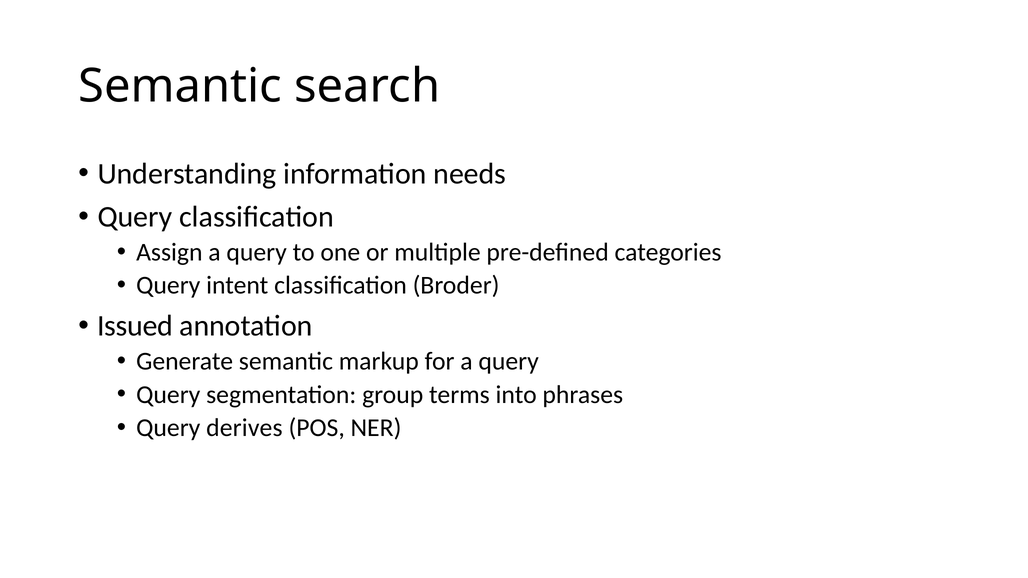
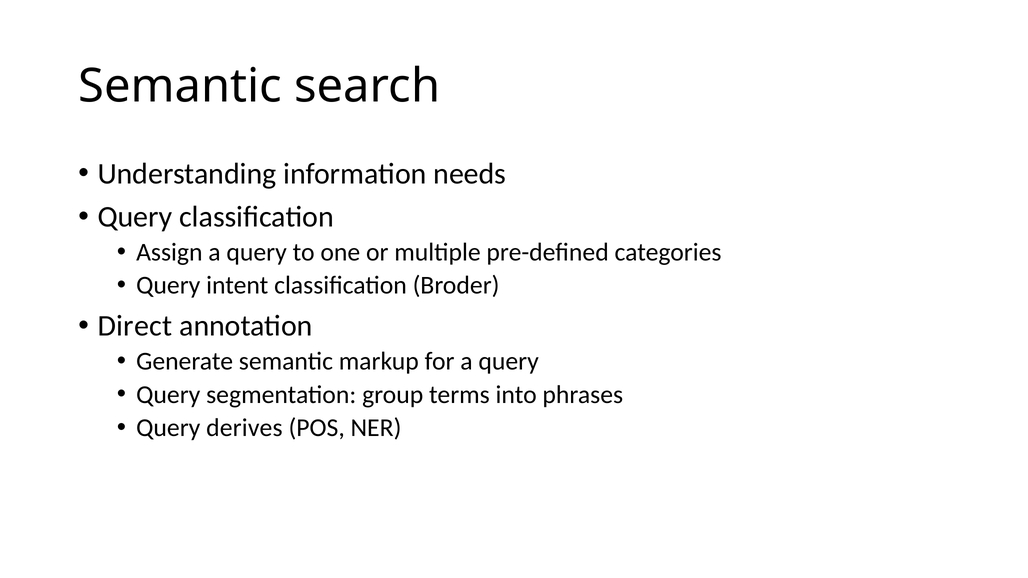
Issued: Issued -> Direct (135, 326)
